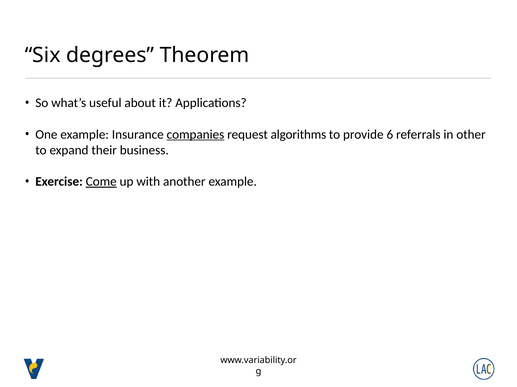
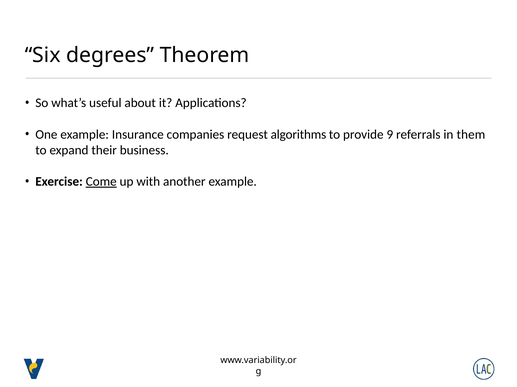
companies underline: present -> none (195, 135)
6: 6 -> 9 (390, 135)
other: other -> them (471, 135)
